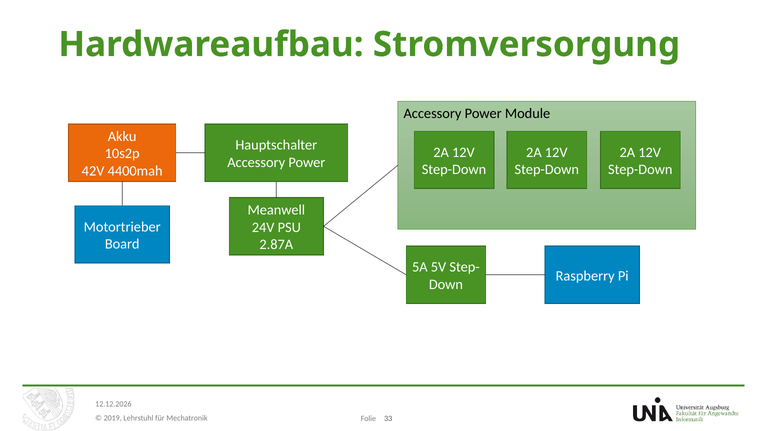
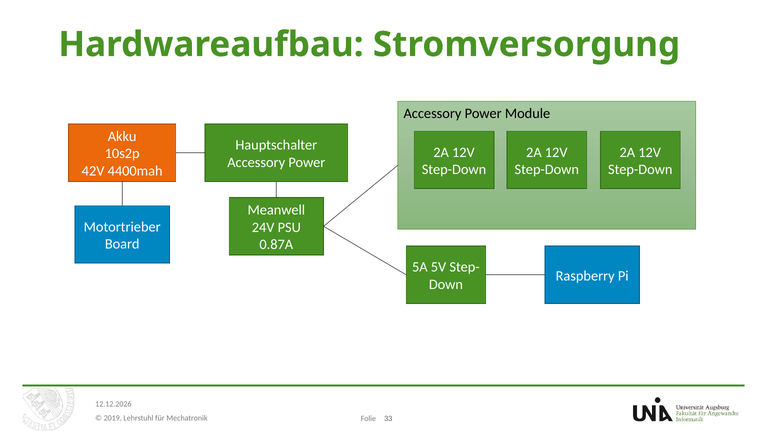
2.87A: 2.87A -> 0.87A (276, 244)
